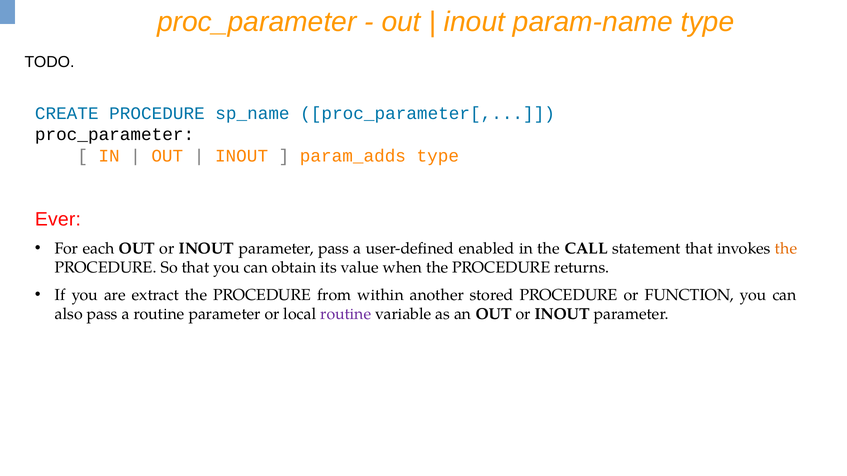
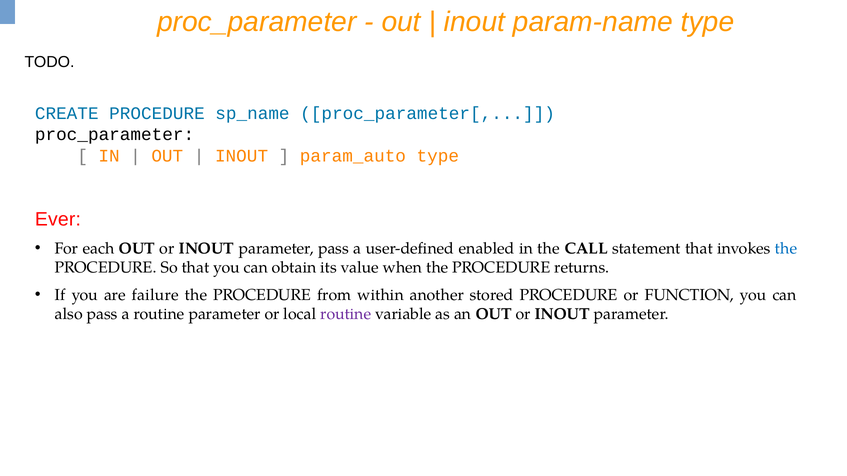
param_adds: param_adds -> param_auto (353, 156)
the colour: orange -> blue (786, 249)
extract: extract -> failure (155, 295)
